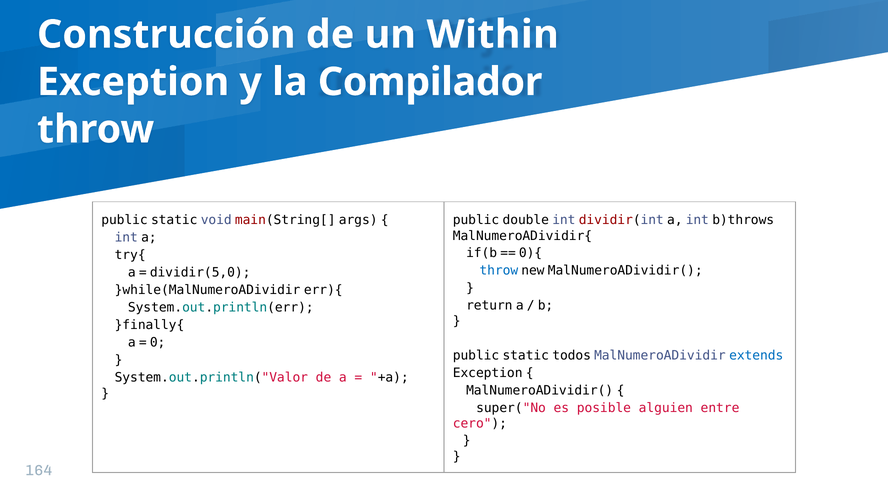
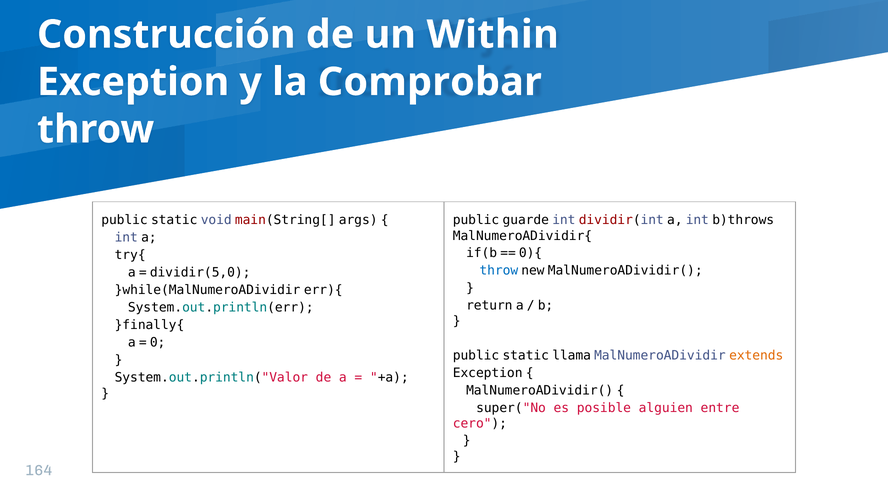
Compilador: Compilador -> Comprobar (430, 82)
double: double -> guarde (526, 220)
todos: todos -> llama (572, 355)
extends colour: blue -> orange (756, 355)
